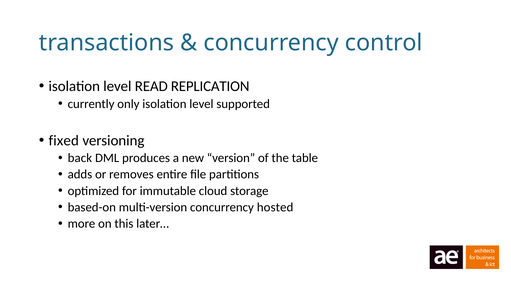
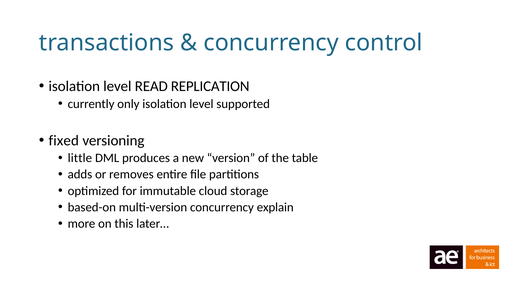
back: back -> little (80, 158)
hosted: hosted -> explain (275, 208)
